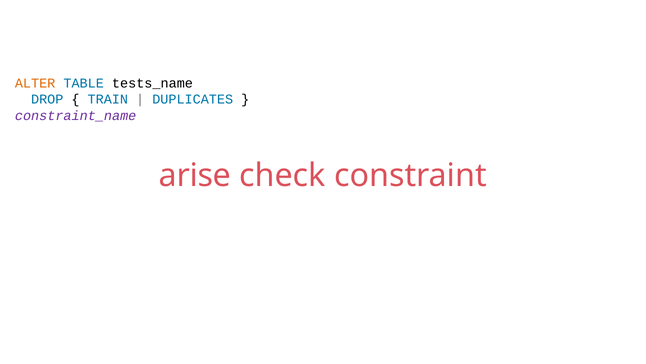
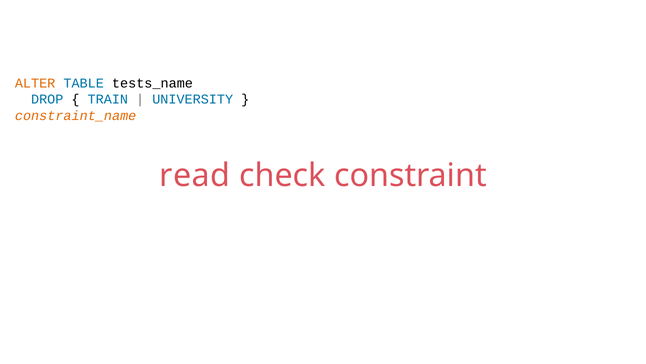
DUPLICATES: DUPLICATES -> UNIVERSITY (193, 99)
constraint_name colour: purple -> orange (76, 115)
arise: arise -> read (195, 175)
